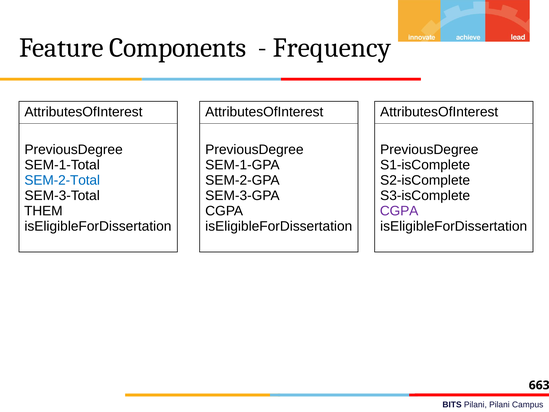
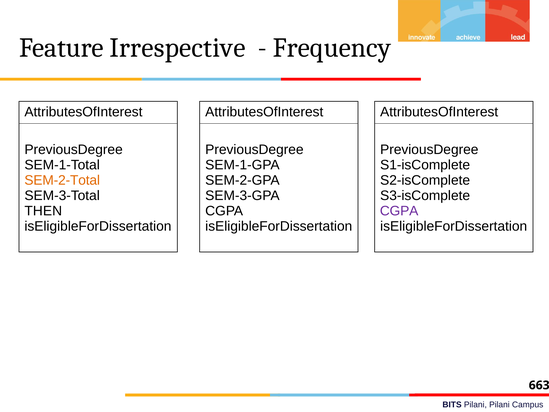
Components: Components -> Irrespective (178, 48)
SEM-2-Total colour: blue -> orange (62, 180)
THEM: THEM -> THEN (43, 211)
